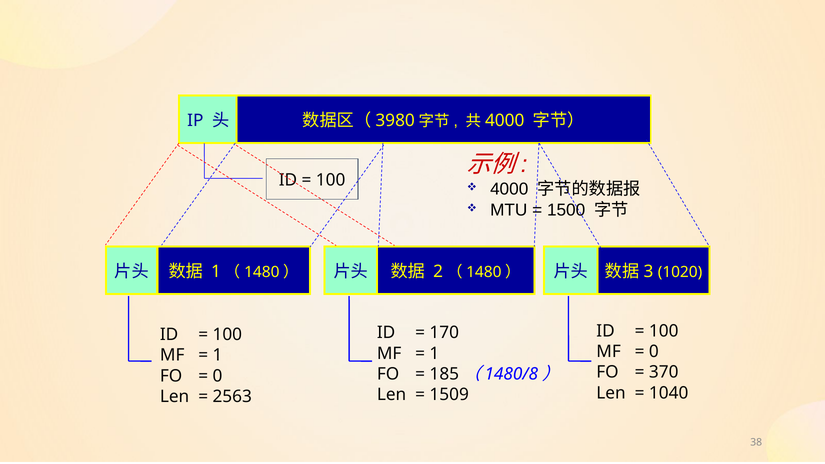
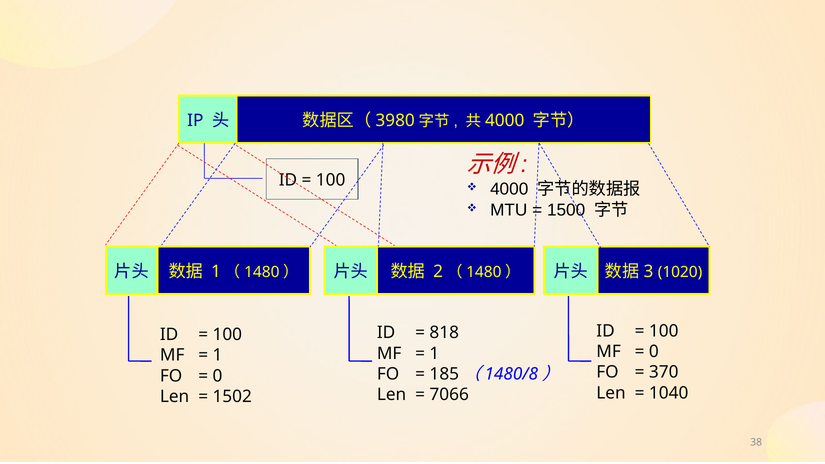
170: 170 -> 818 (444, 333)
1509: 1509 -> 7066 (449, 395)
2563: 2563 -> 1502 (232, 397)
